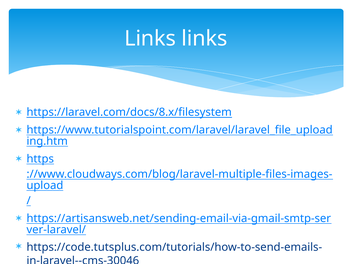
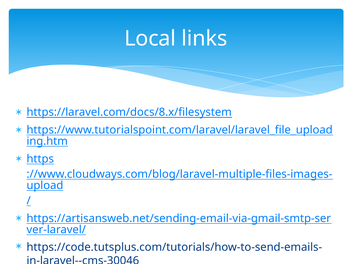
Links: Links -> Local (150, 39)
